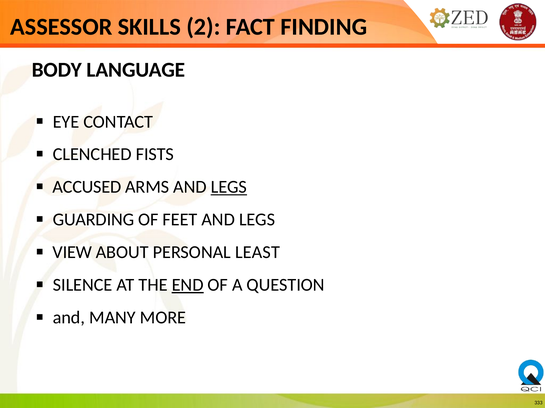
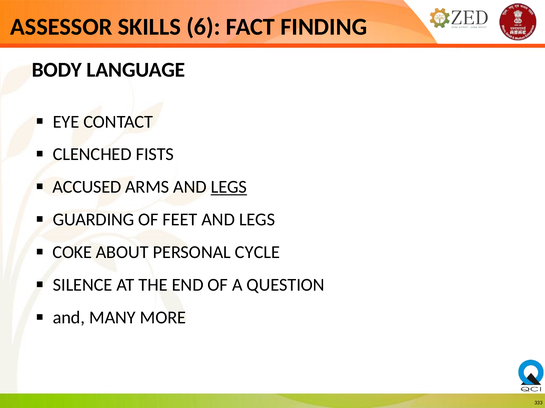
2: 2 -> 6 (203, 27)
VIEW: VIEW -> COKE (72, 253)
LEAST: LEAST -> CYCLE (258, 253)
END underline: present -> none (188, 285)
